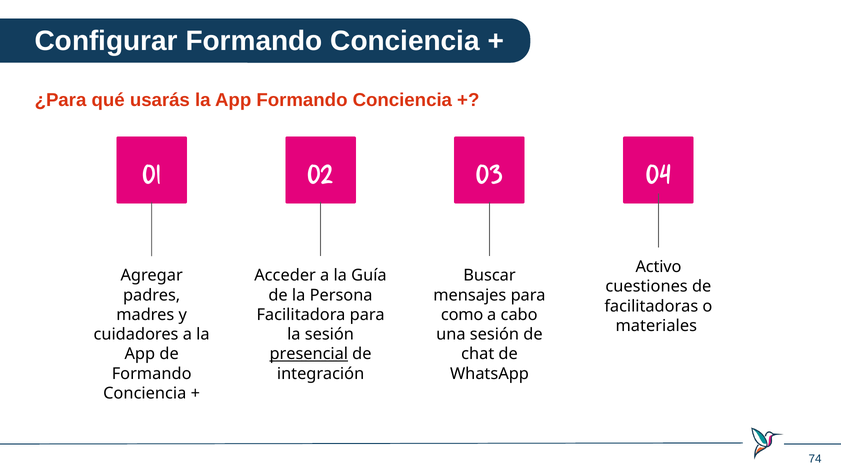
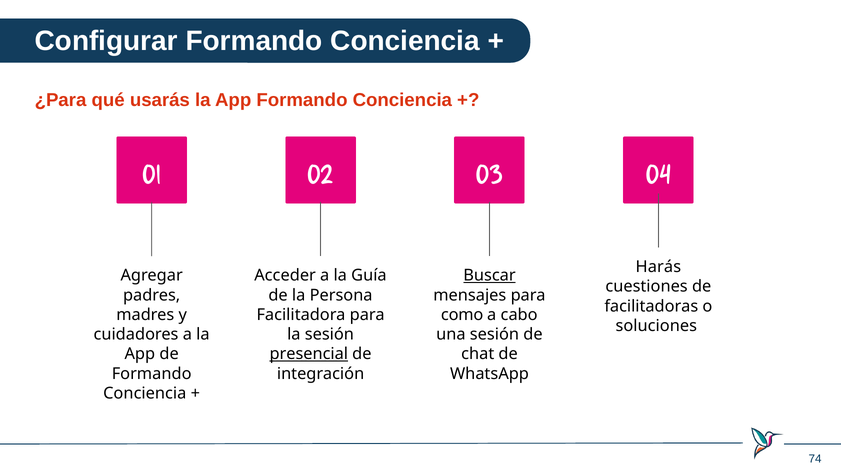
Activo: Activo -> Harás (658, 267)
Buscar underline: none -> present (489, 276)
materiales: materiales -> soluciones (656, 326)
